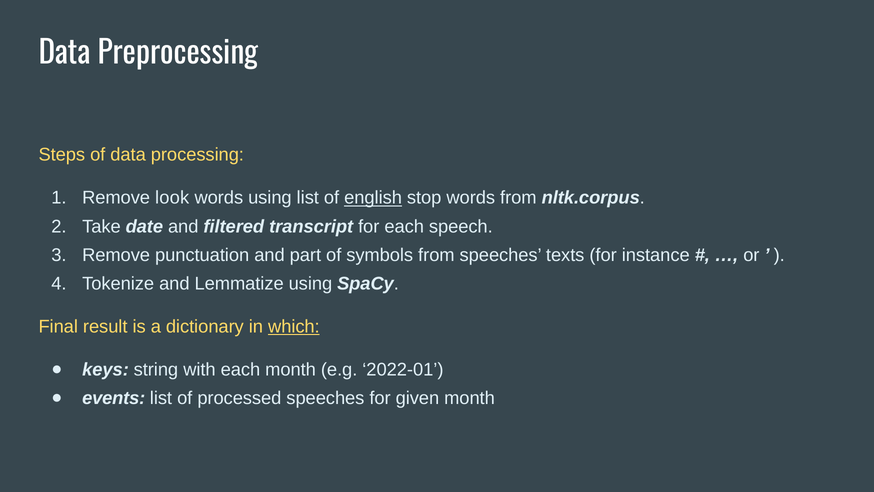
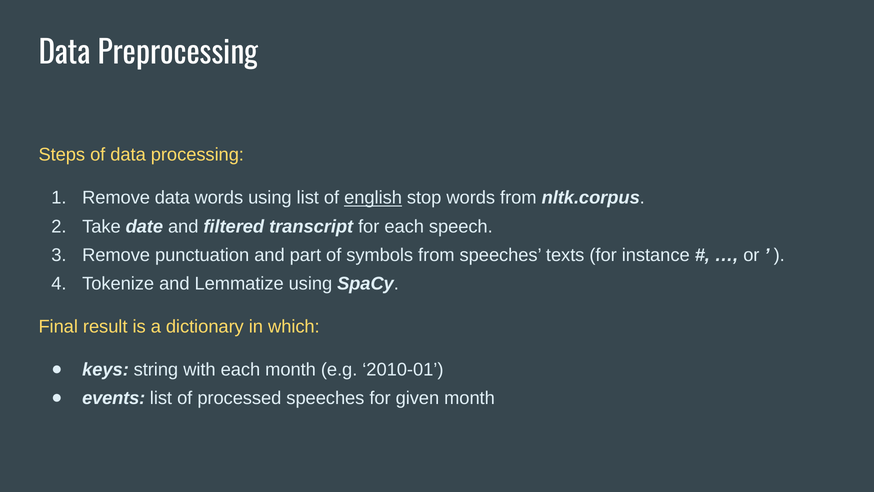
Remove look: look -> data (172, 198)
which underline: present -> none (294, 326)
2022-01: 2022-01 -> 2010-01 (403, 369)
